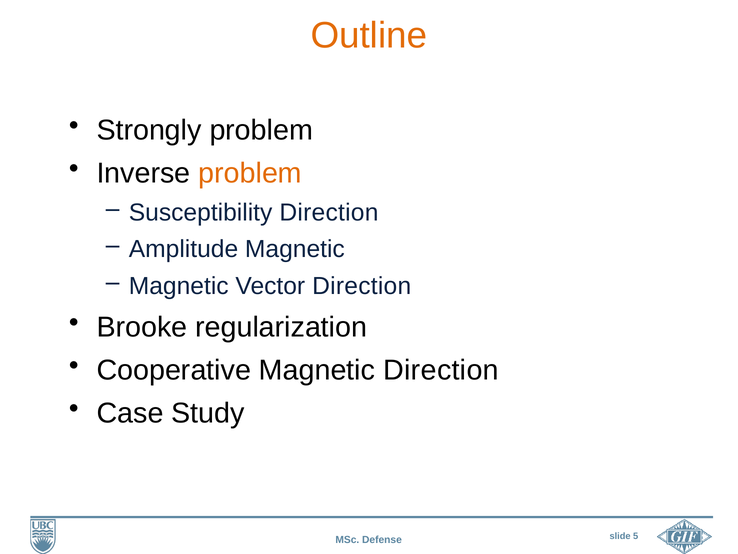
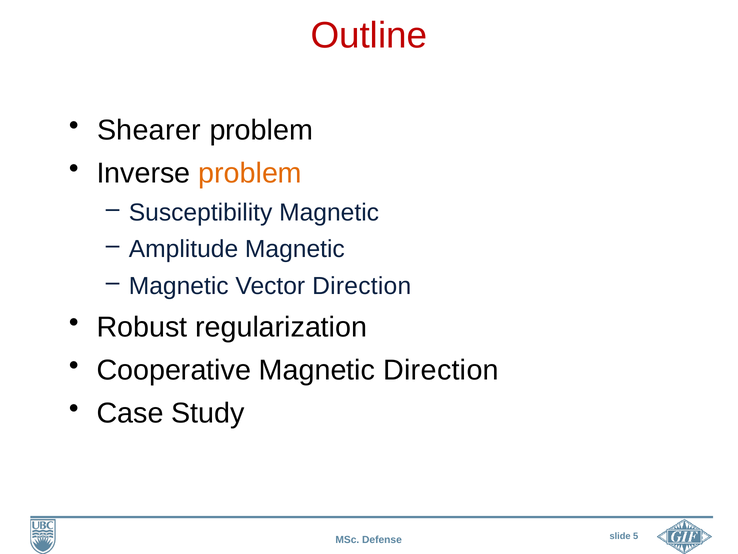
Outline colour: orange -> red (369, 35)
Strongly: Strongly -> Shearer (149, 130)
Susceptibility Direction: Direction -> Magnetic (329, 212)
Brooke: Brooke -> Robust (142, 327)
